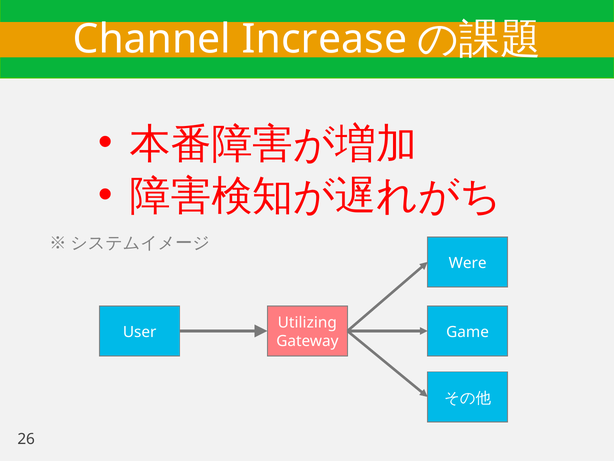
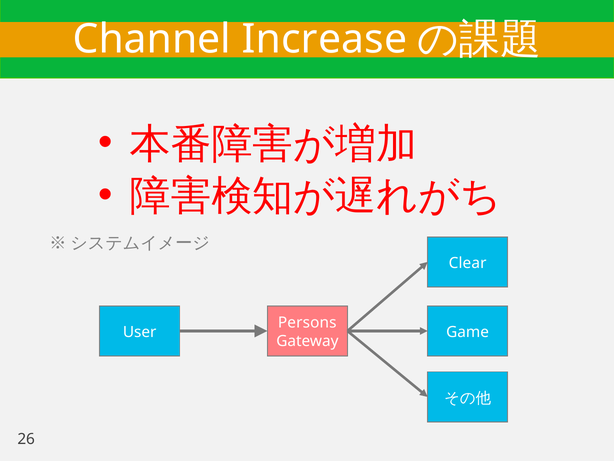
Were: Were -> Clear (468, 263)
Utilizing: Utilizing -> Persons (307, 322)
